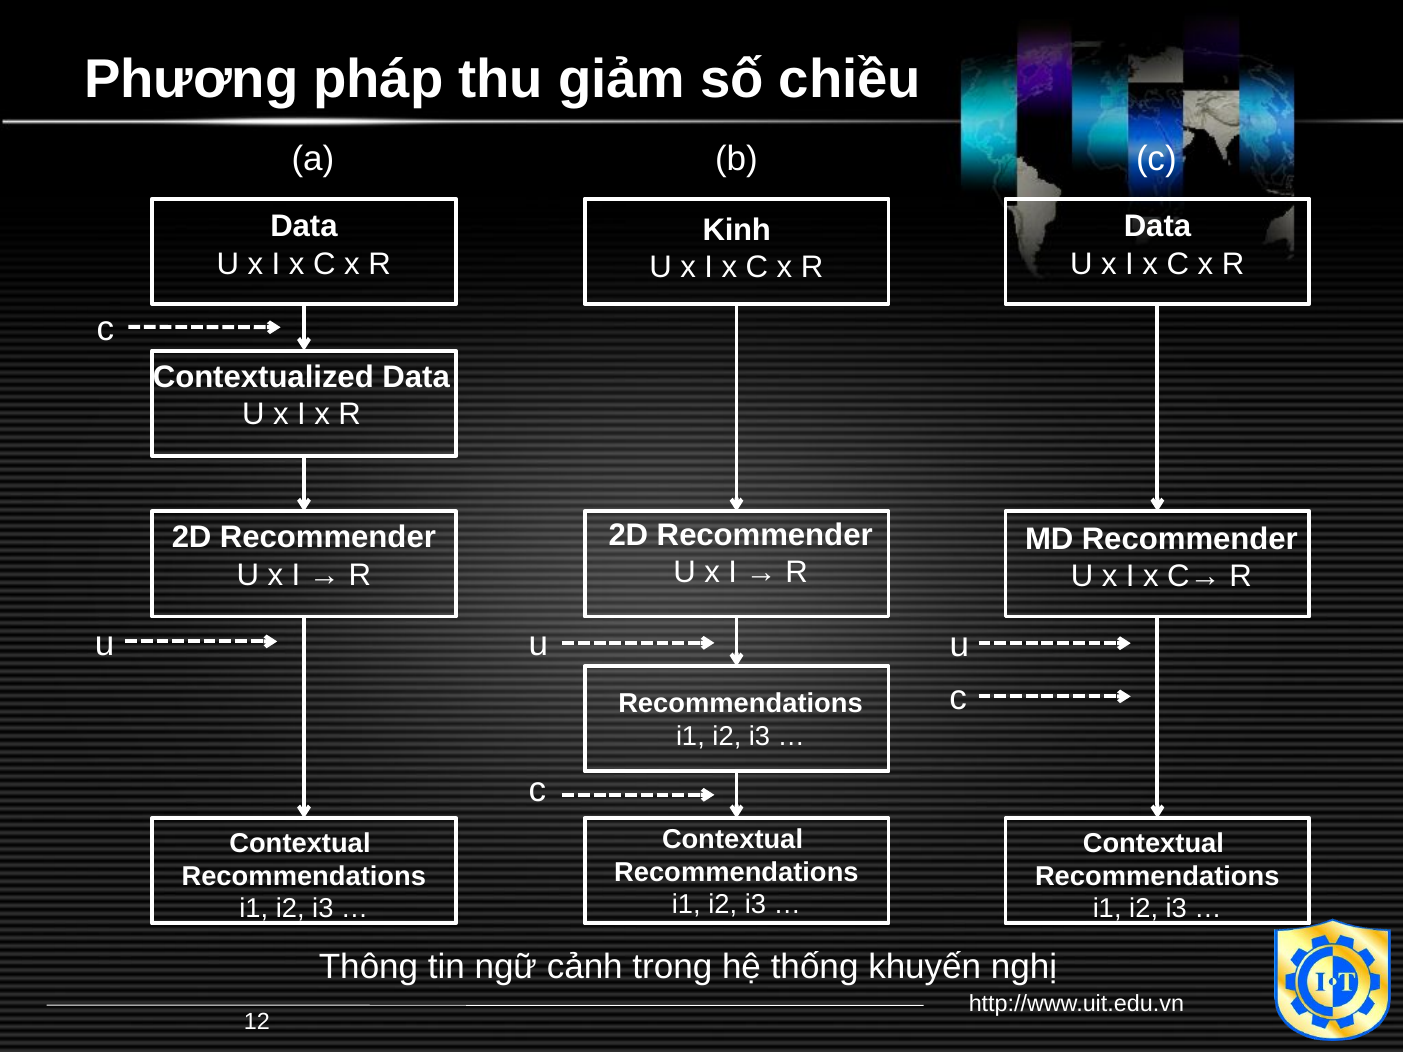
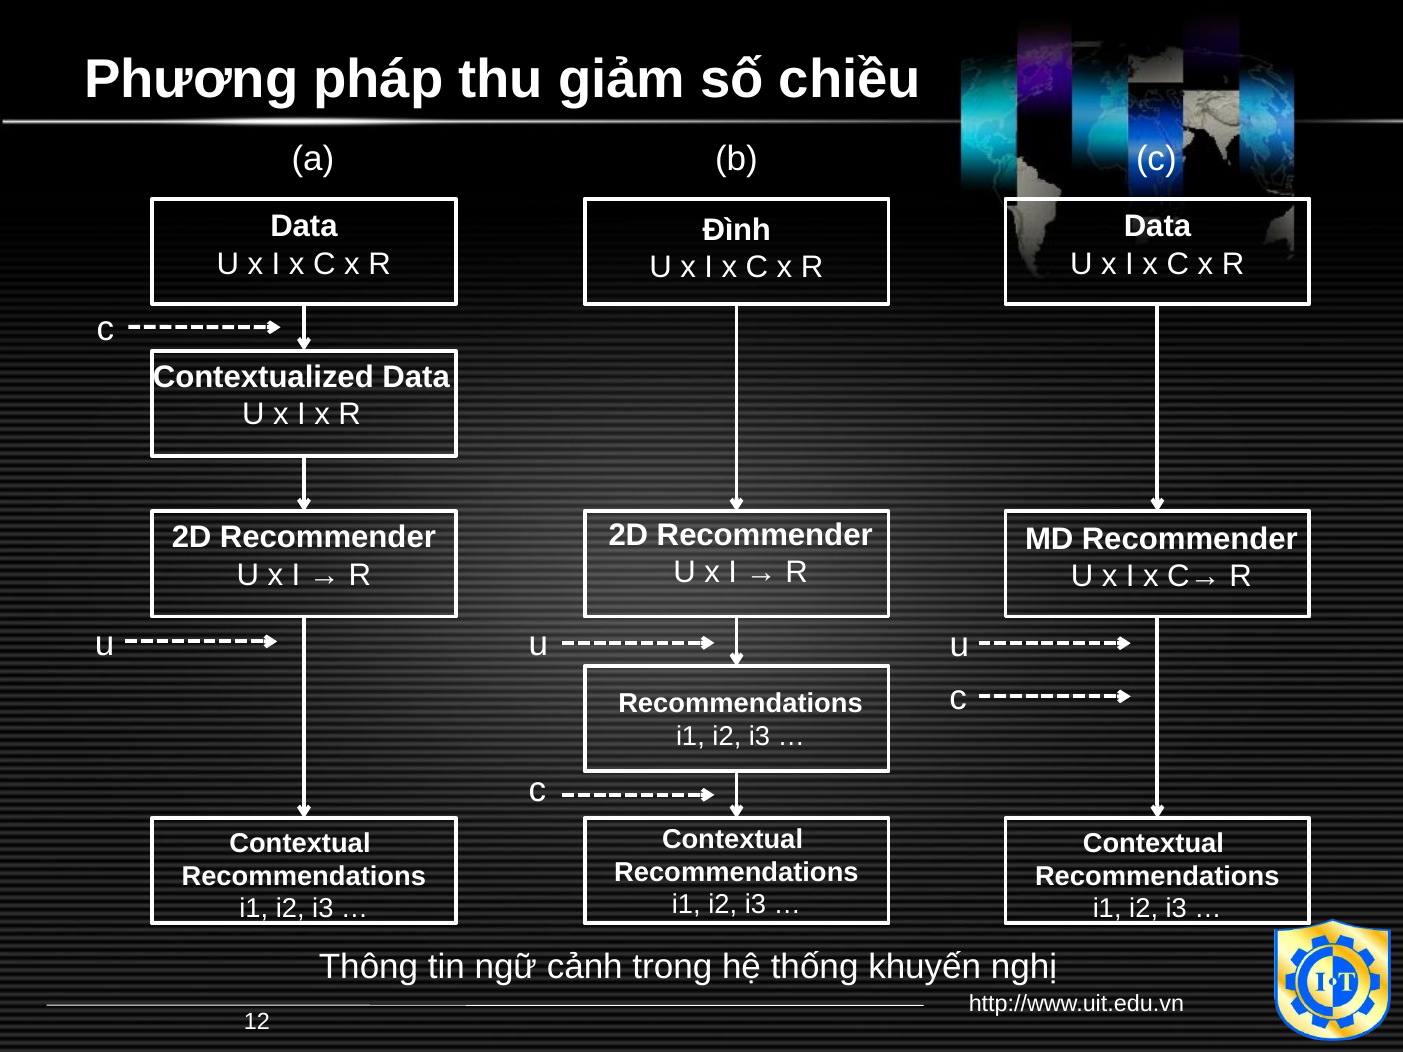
Kinh: Kinh -> Đình (737, 230)
